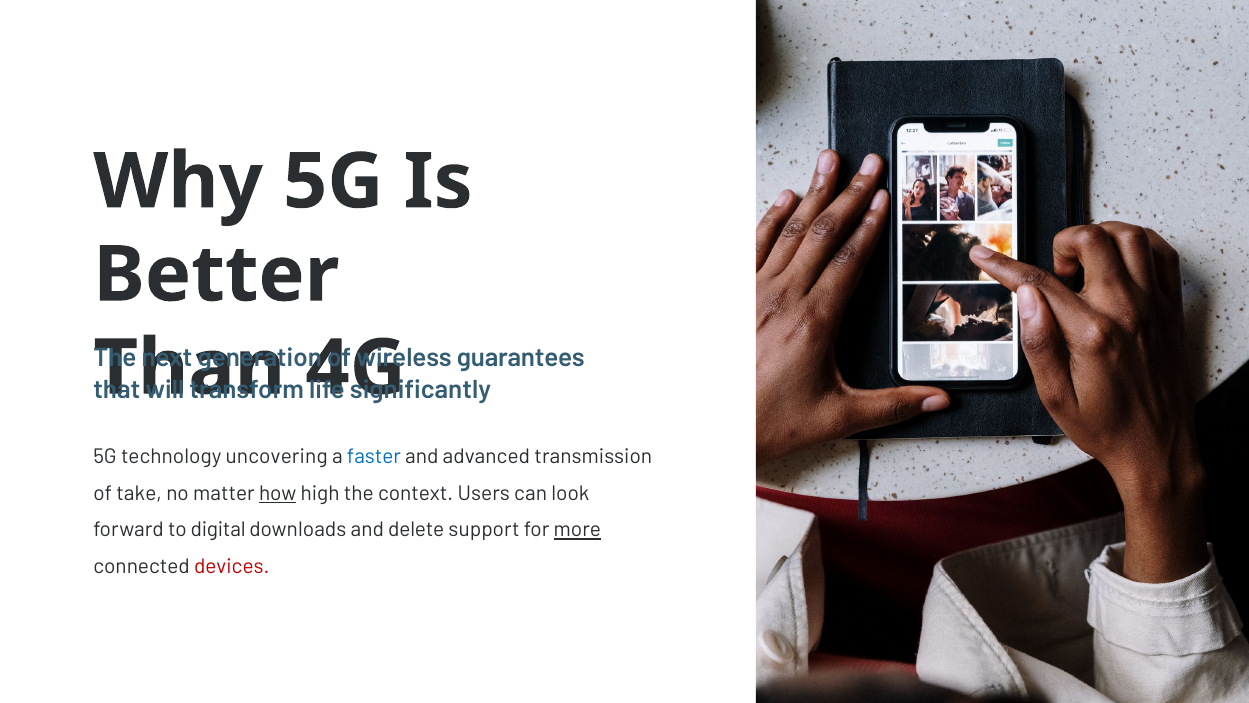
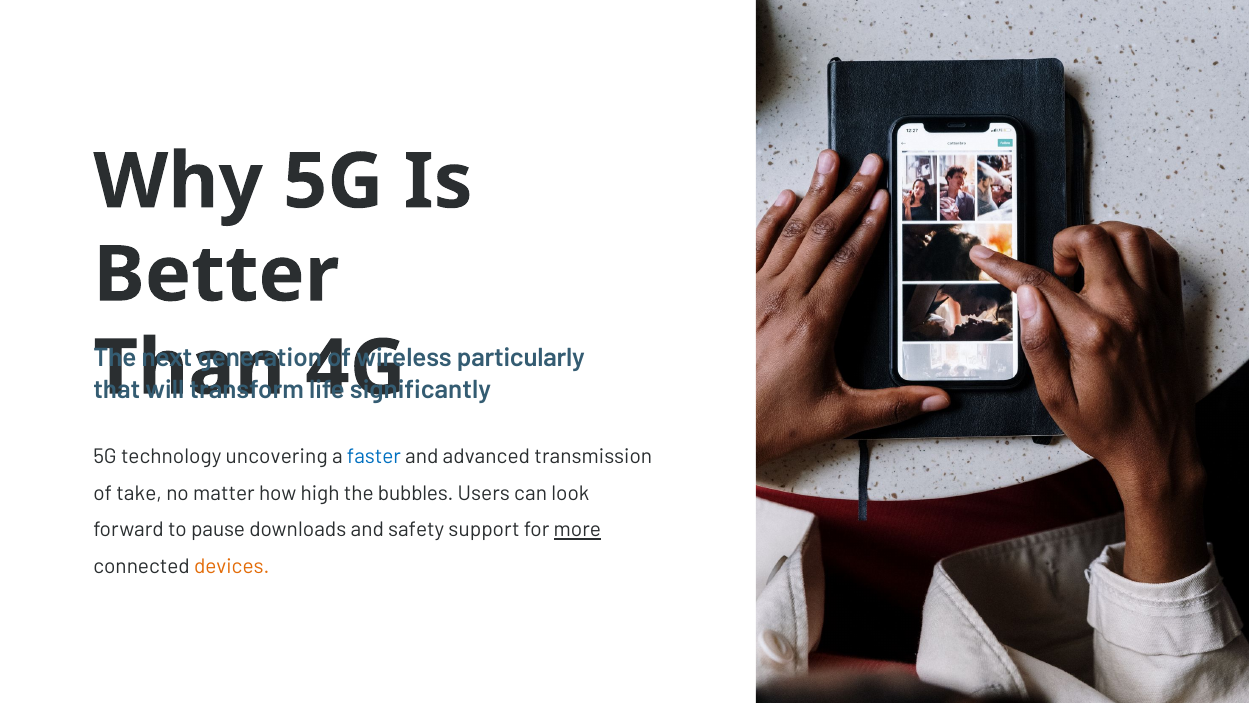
guarantees: guarantees -> particularly (521, 358)
how underline: present -> none (278, 493)
context: context -> bubbles (416, 493)
digital: digital -> pause (218, 530)
delete: delete -> safety (416, 530)
devices colour: red -> orange (232, 566)
